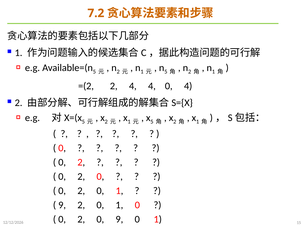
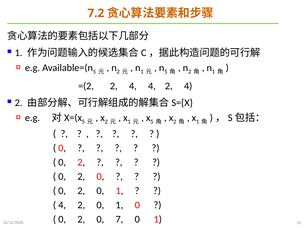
4 4 0: 0 -> 2 (169, 86)
9: 9 -> 4 (62, 205)
0 9: 9 -> 7 (119, 219)
